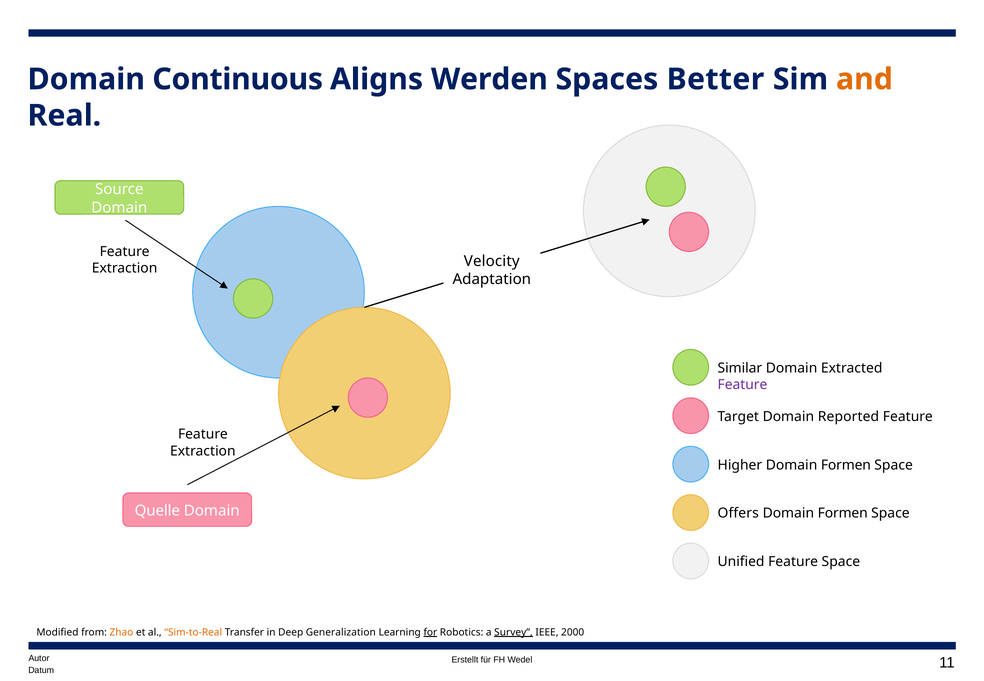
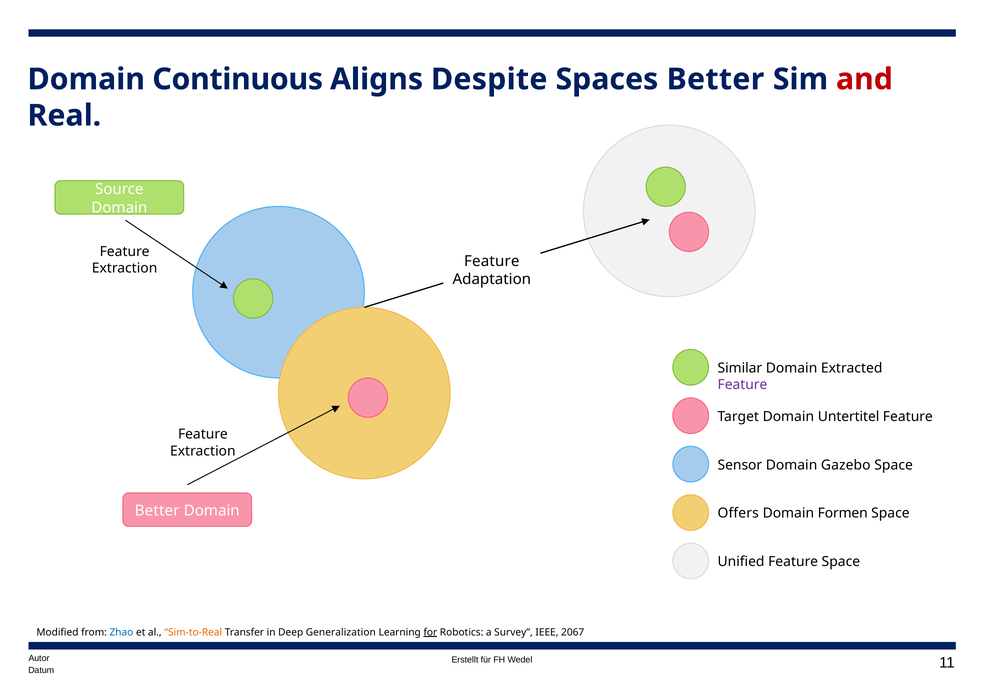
Werden: Werden -> Despite (489, 79)
and colour: orange -> red (864, 79)
Velocity: Velocity -> Feature (492, 261)
Reported: Reported -> Untertitel (849, 417)
Higher: Higher -> Sensor (740, 465)
Formen: Formen -> Gazebo (846, 465)
Quelle: Quelle -> Better (157, 511)
Zhao colour: orange -> blue (121, 632)
Survey underline: present -> none (514, 632)
2000: 2000 -> 2067 (573, 632)
